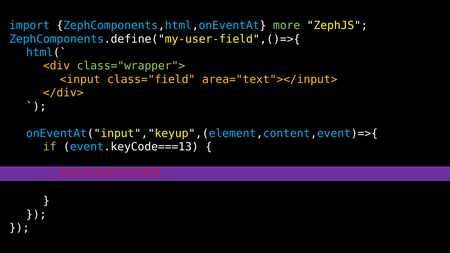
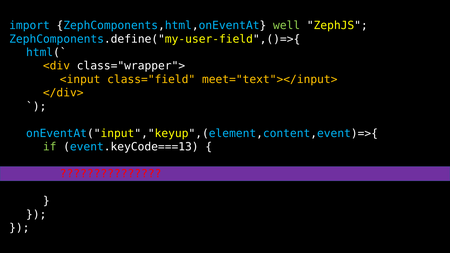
more: more -> well (287, 25)
class="wrapper"> colour: light green -> white (131, 66)
area="text"></input>: area="text"></input> -> meet="text"></input> (270, 79)
